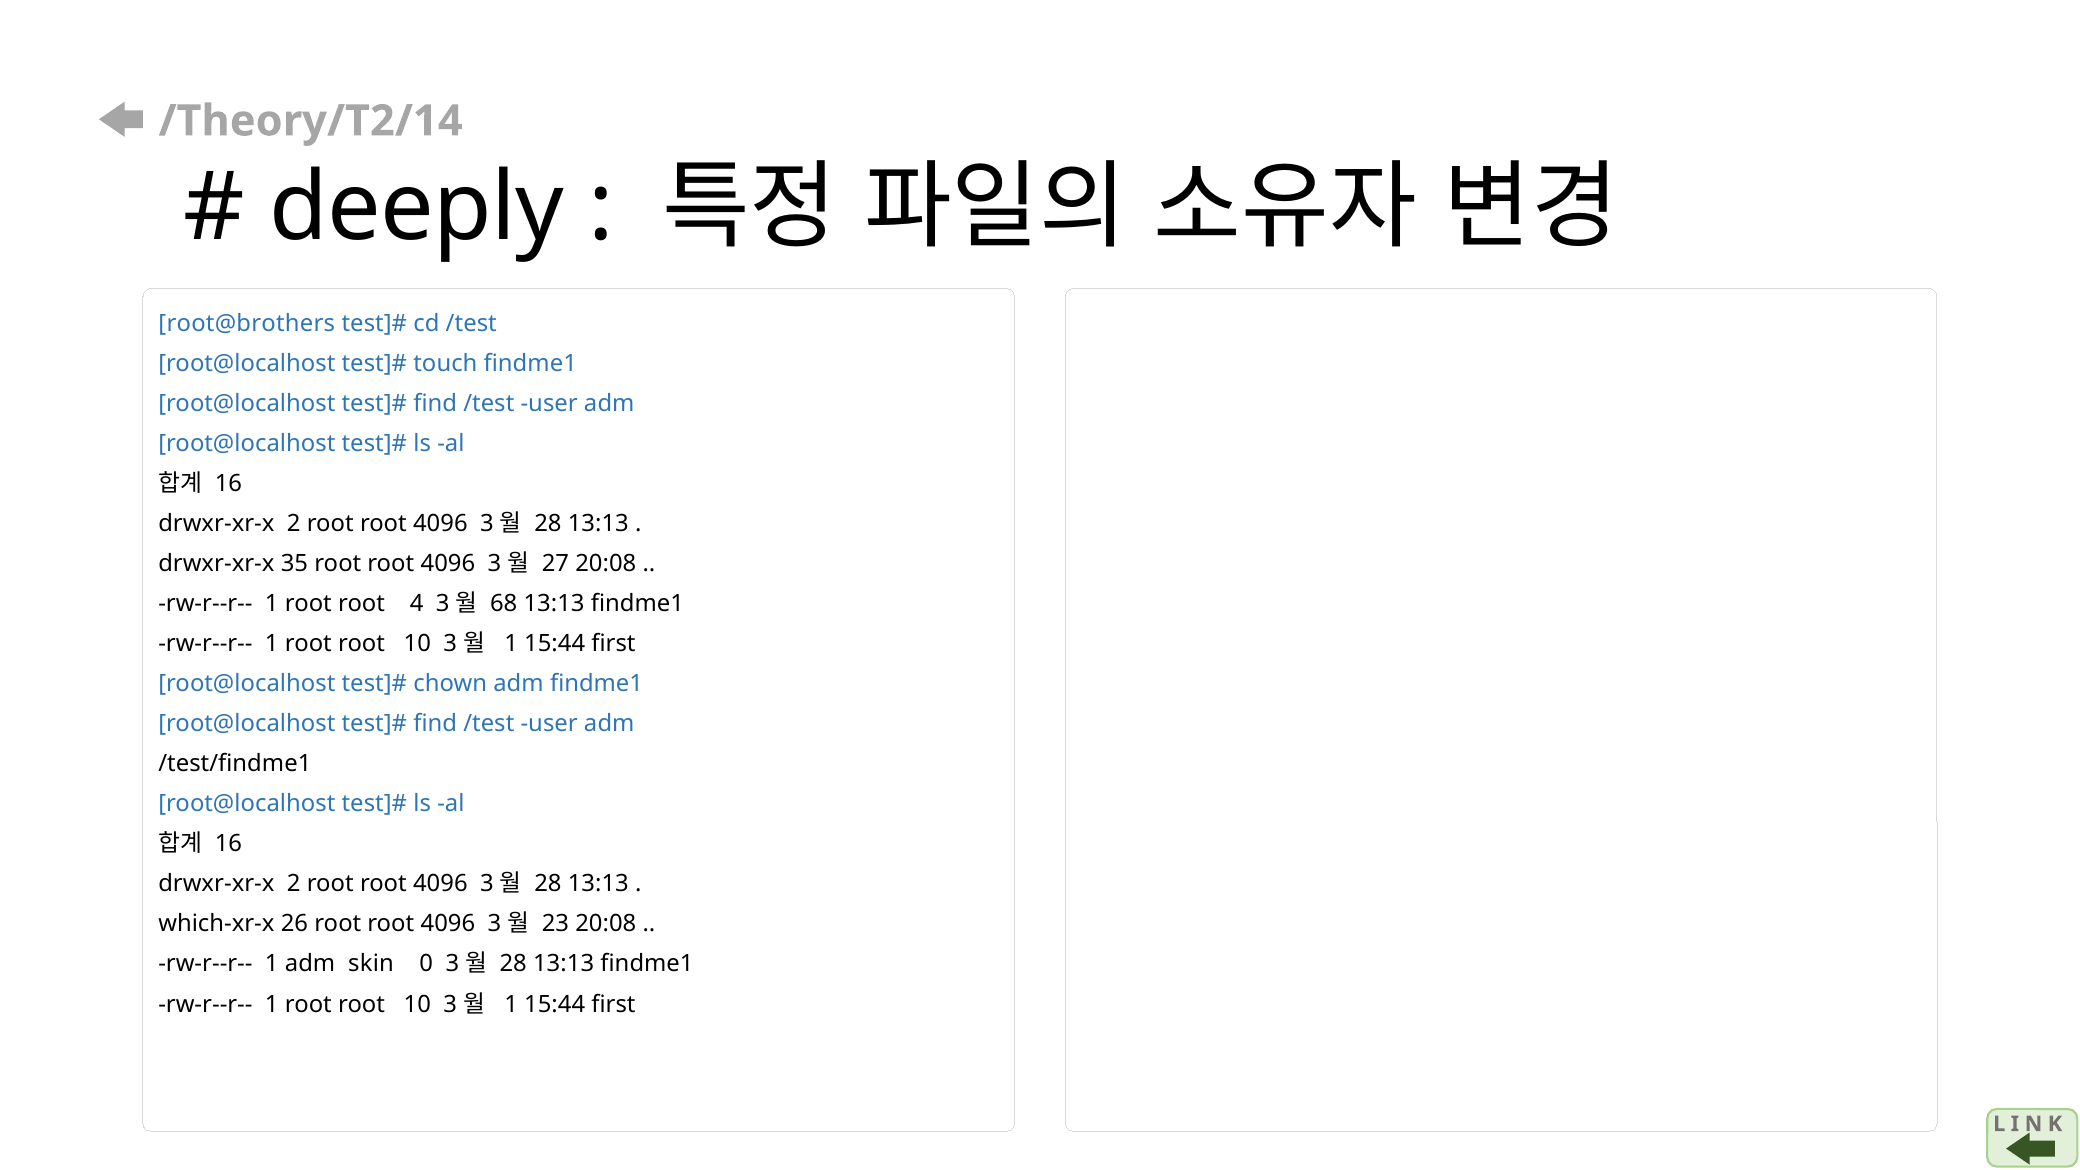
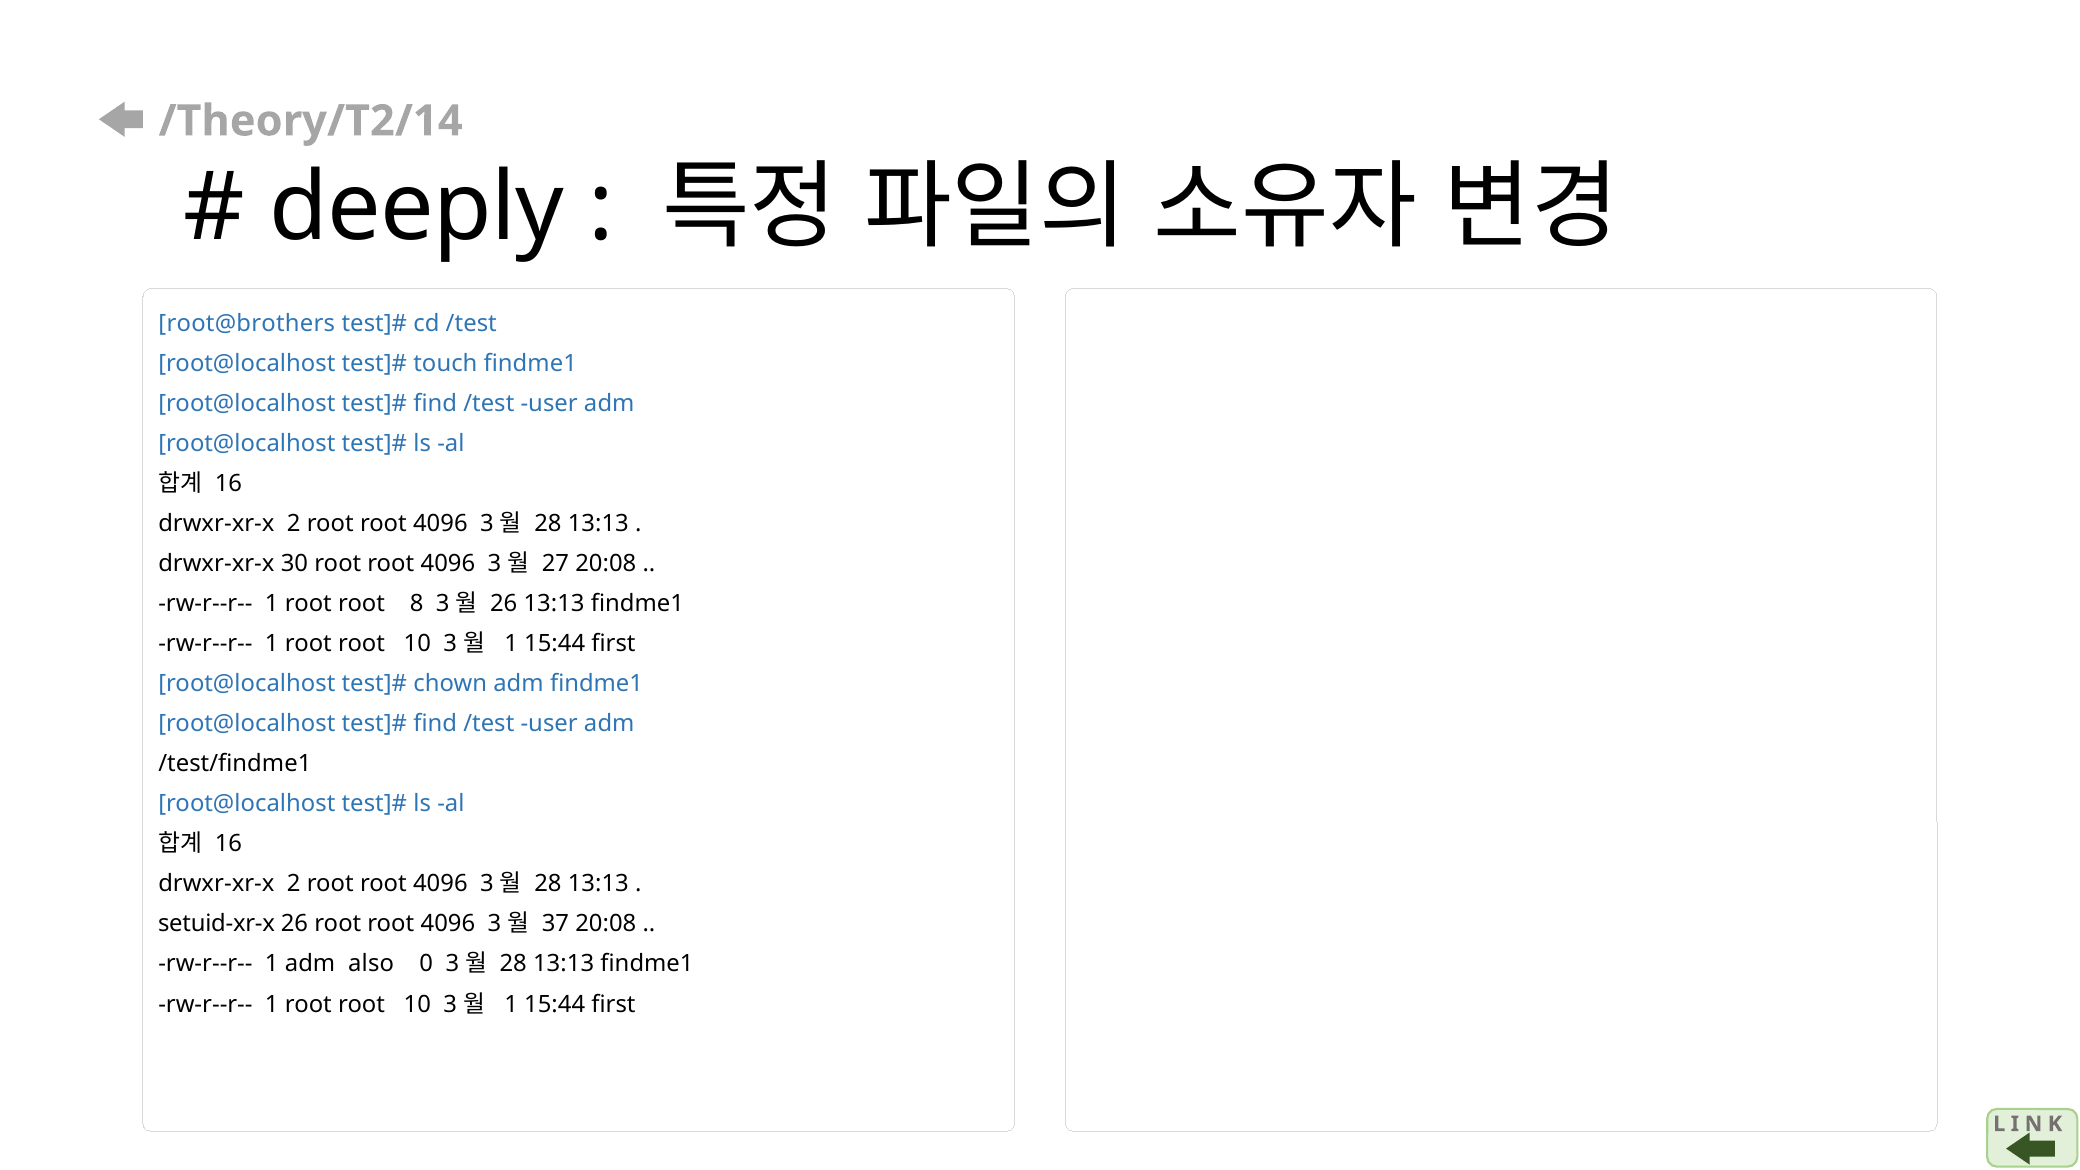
35: 35 -> 30 (294, 564)
4: 4 -> 8 (417, 604)
68: 68 -> 26 (504, 604)
which-xr-x: which-xr-x -> setuid-xr-x (217, 924)
23: 23 -> 37 (555, 924)
skin: skin -> also (371, 964)
